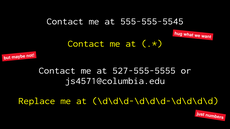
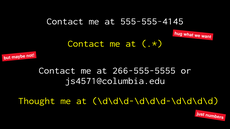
555-555-5545: 555-555-5545 -> 555-555-4145 (152, 21)
527-555-5555: 527-555-5555 -> 266-555-5555 (144, 71)
Replace: Replace -> Thought (37, 101)
